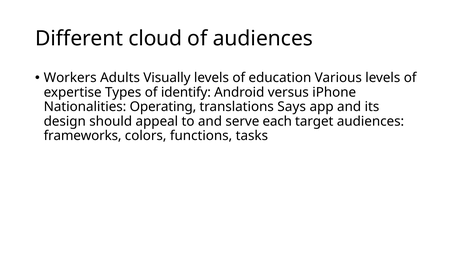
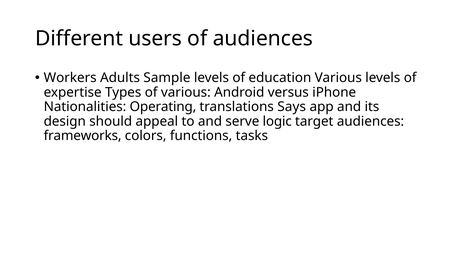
cloud: cloud -> users (155, 39)
Visually: Visually -> Sample (167, 78)
of identify: identify -> various (186, 92)
each: each -> logic (277, 121)
